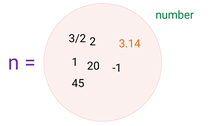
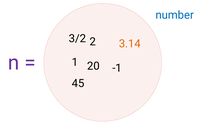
number colour: green -> blue (175, 15)
